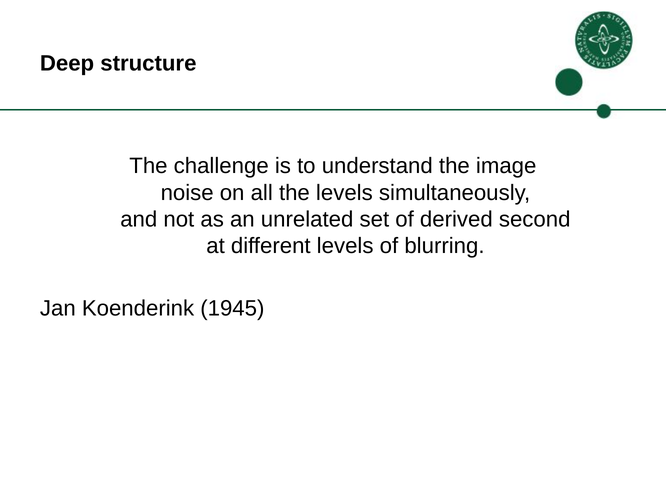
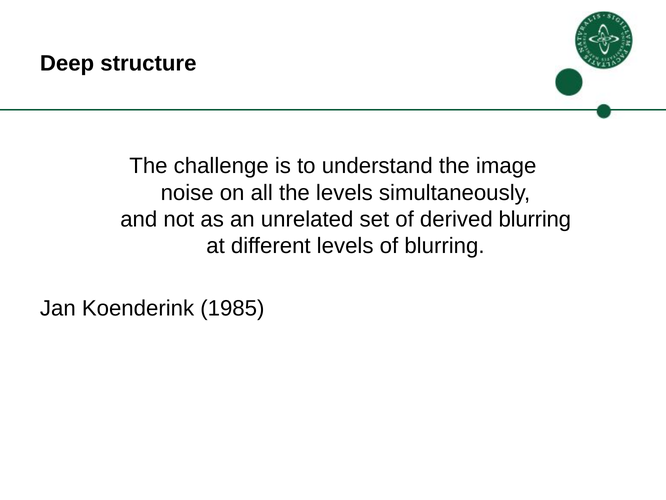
derived second: second -> blurring (535, 219)
1945: 1945 -> 1985 (232, 308)
